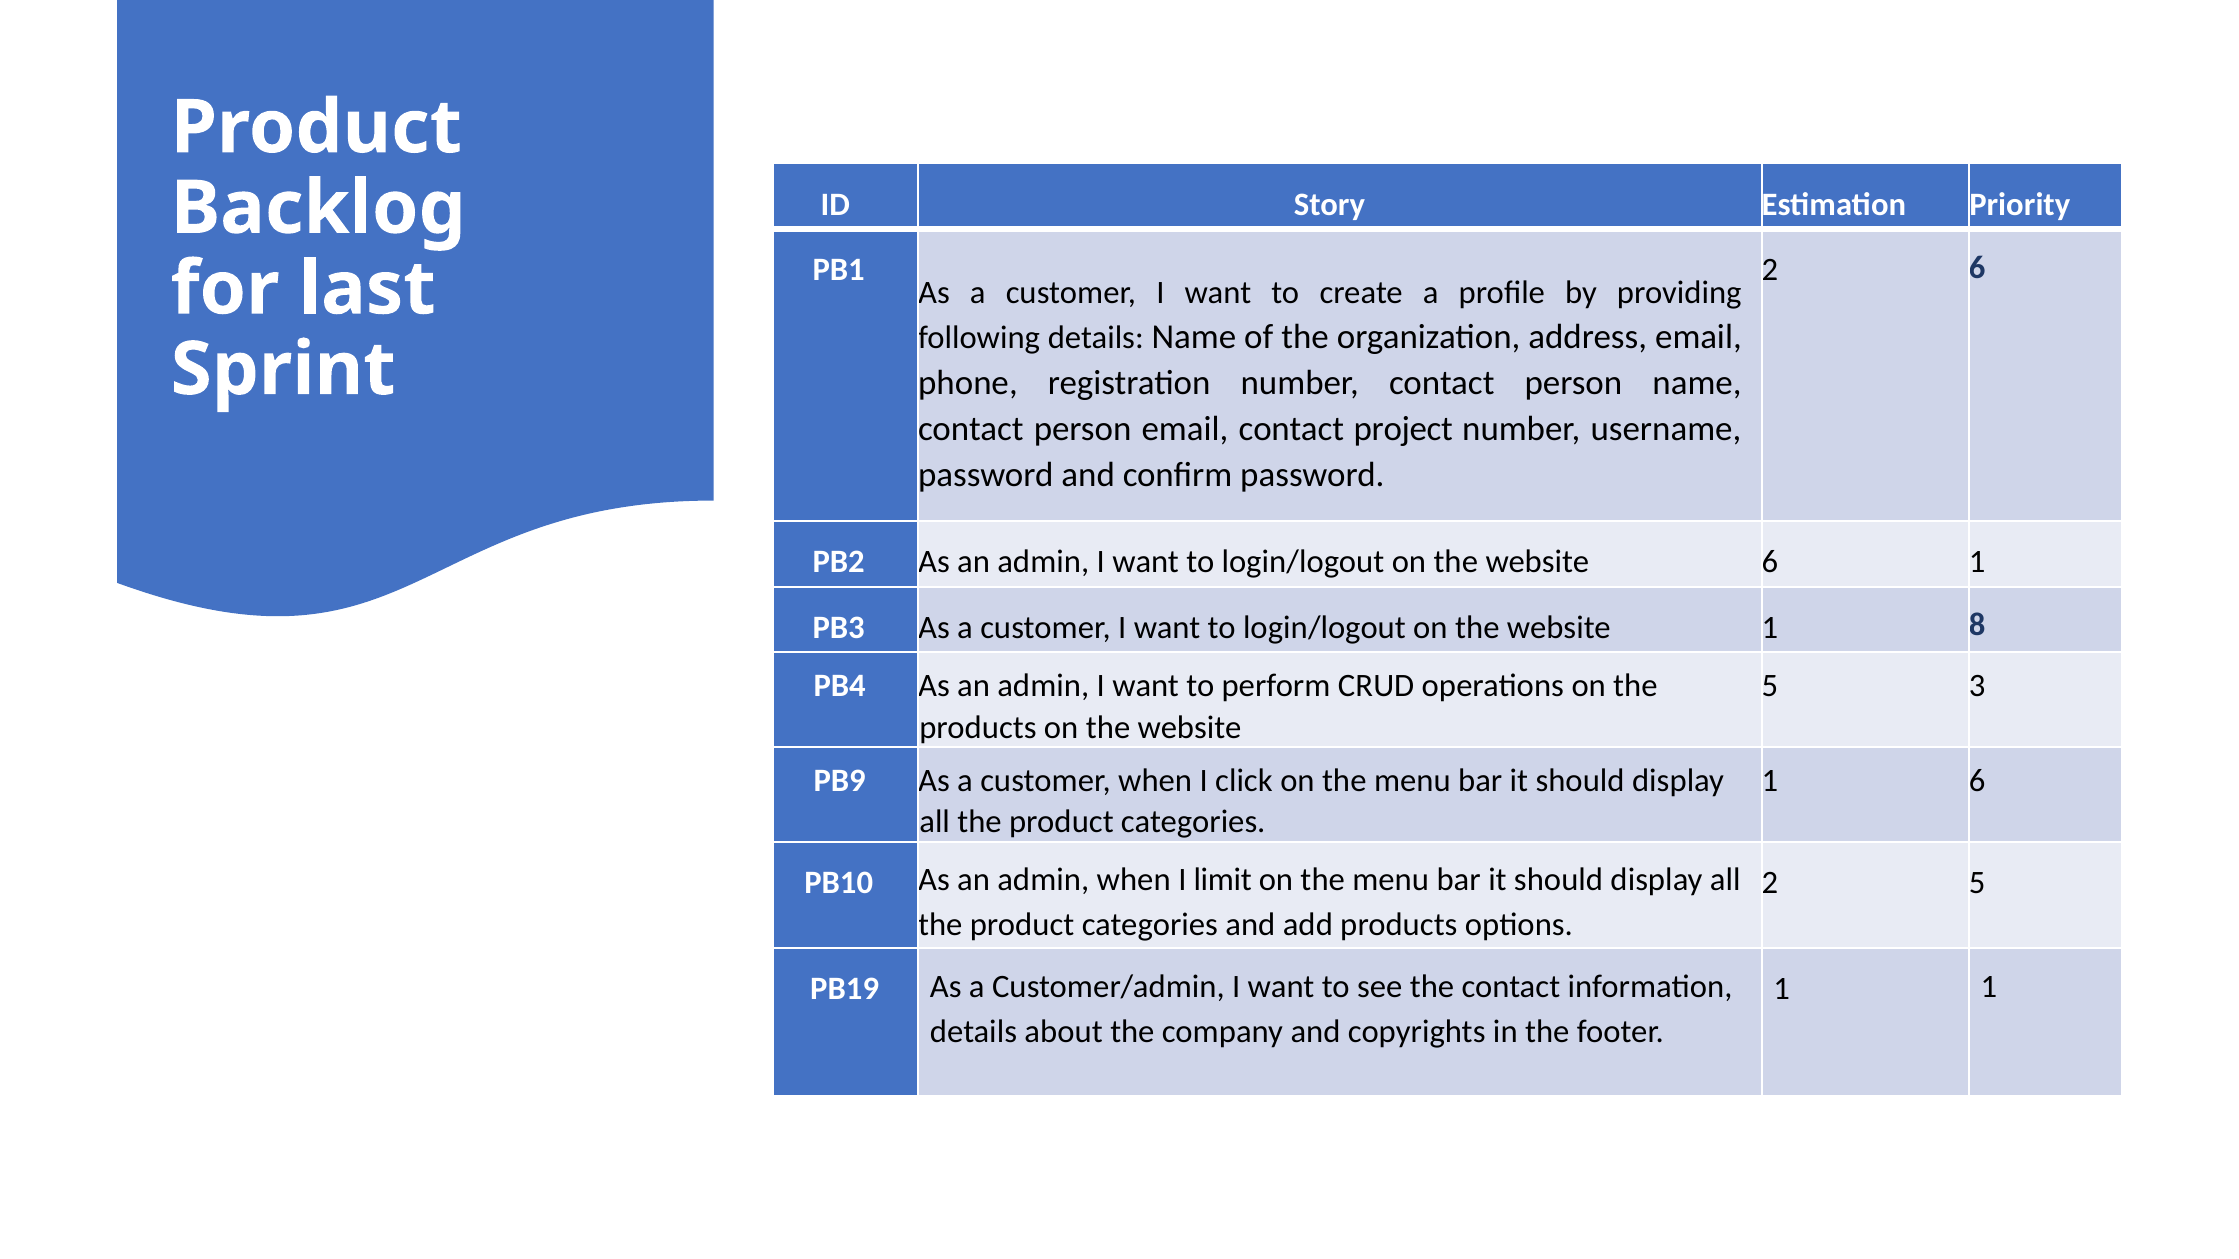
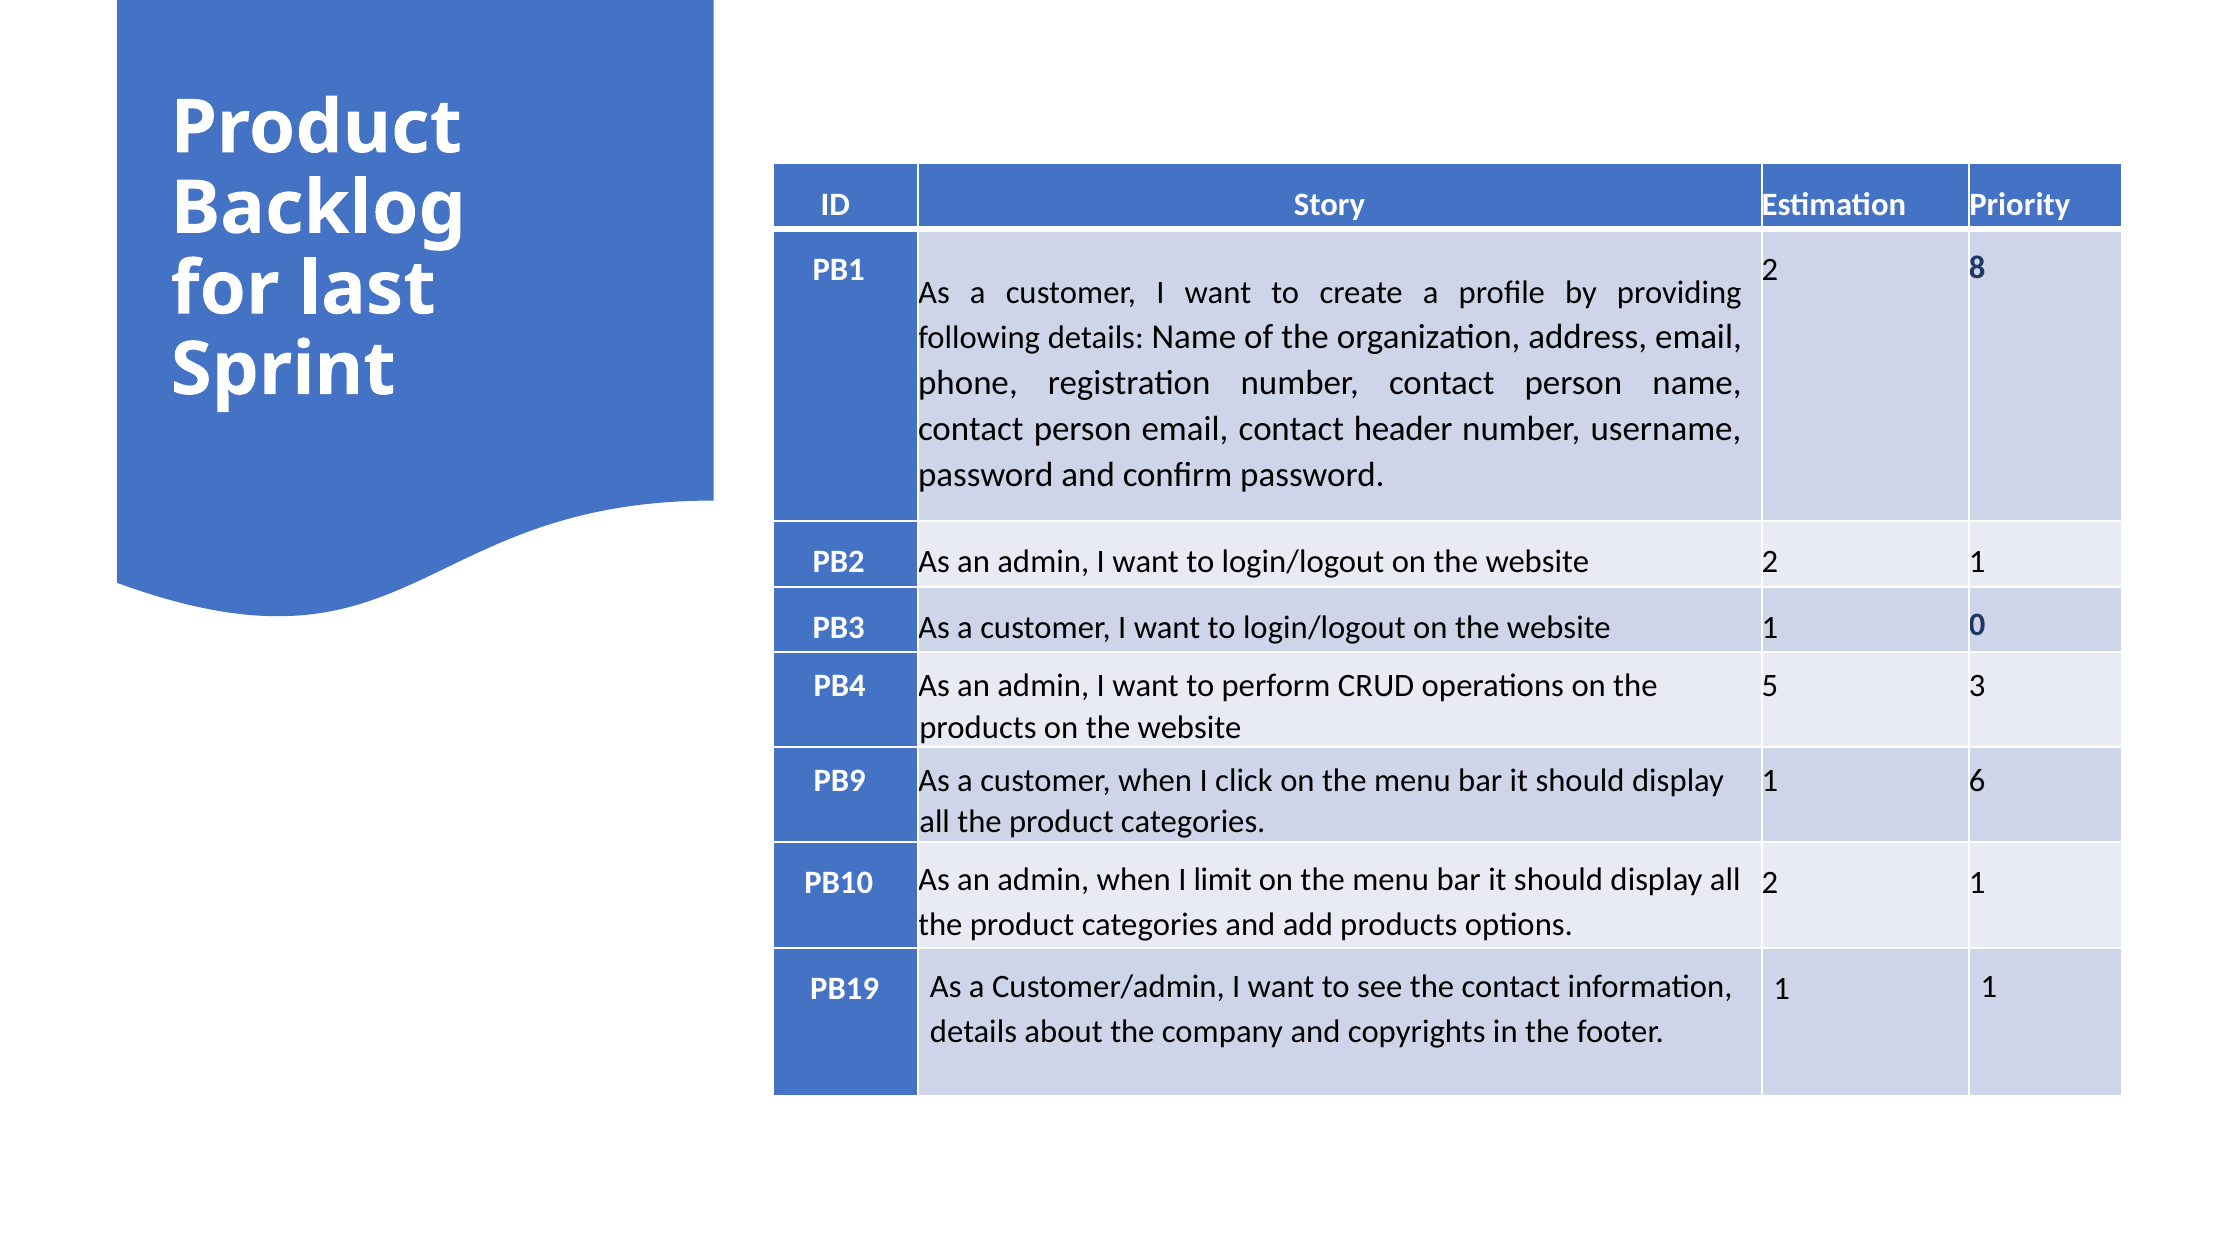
2 6: 6 -> 8 (1977, 268)
project: project -> header (1403, 429)
website 6: 6 -> 2 (1770, 562)
8: 8 -> 0 (1977, 625)
5: 5 -> 1 (1977, 883)
